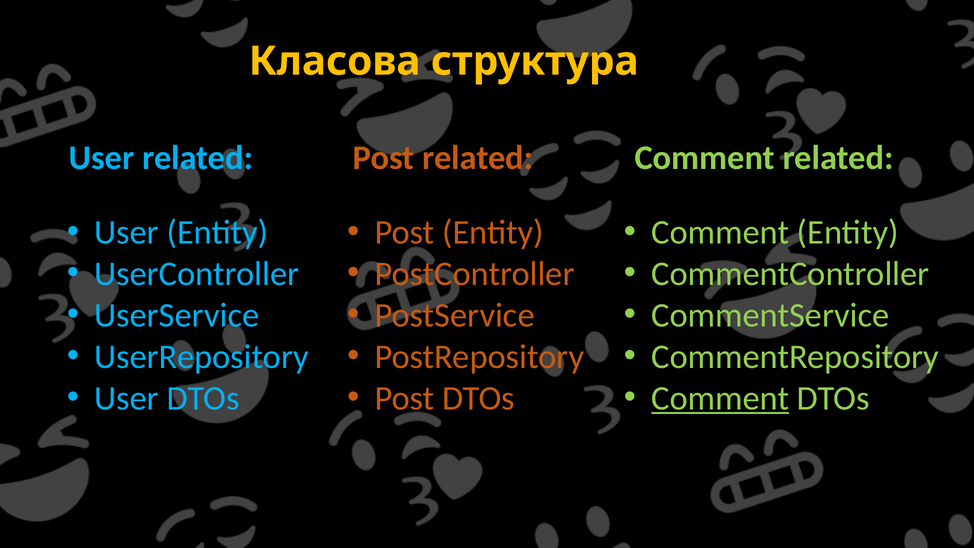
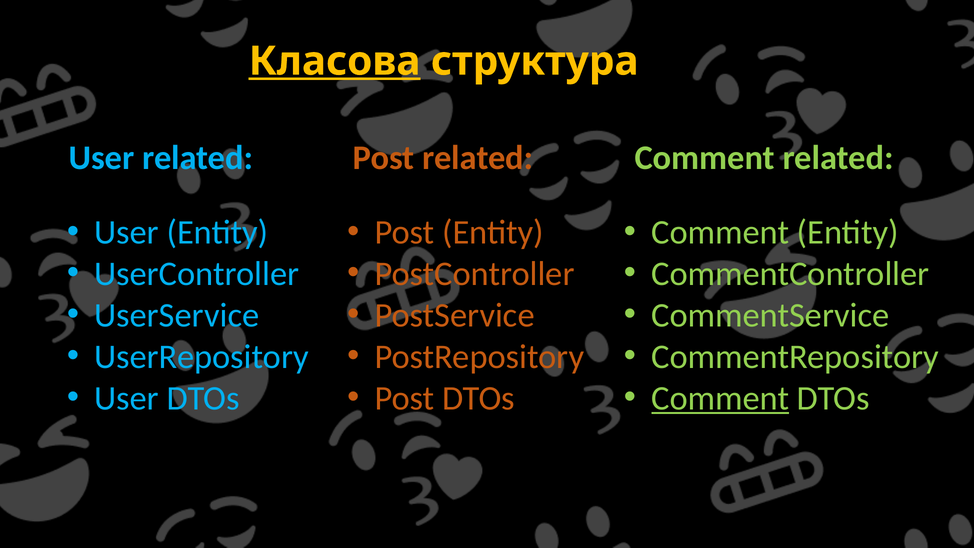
Класова underline: none -> present (335, 61)
